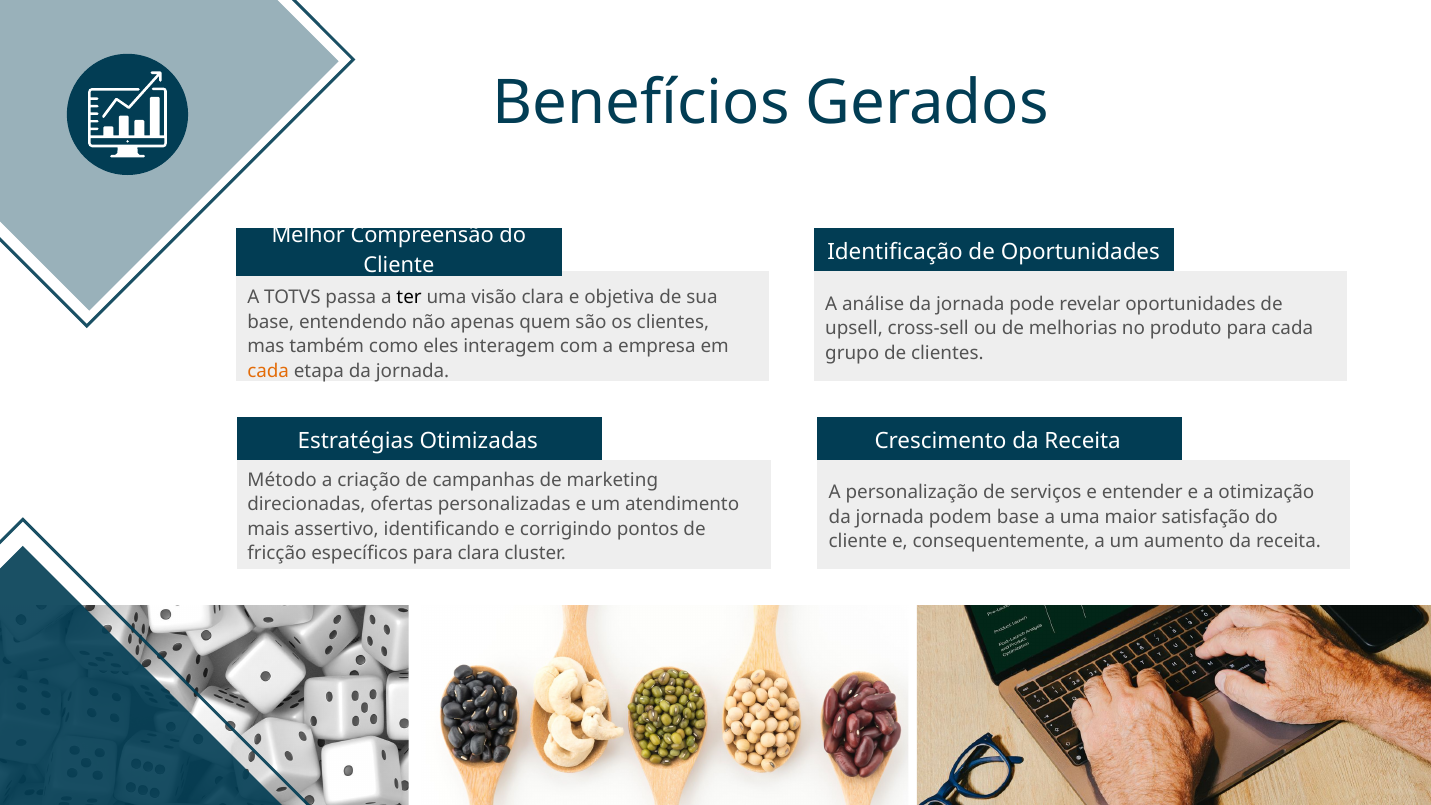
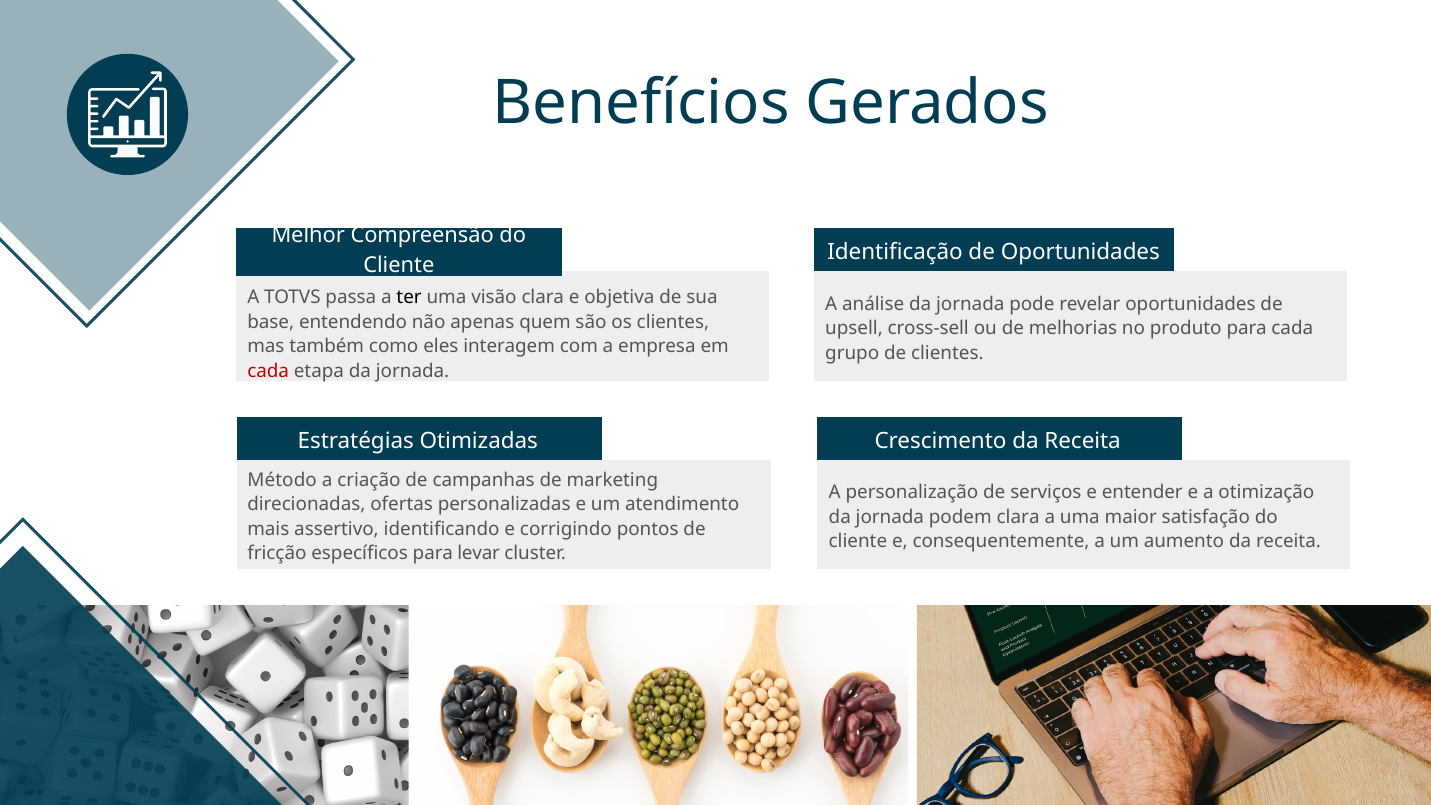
cada colour: orange -> red (268, 371)
podem base: base -> clara (1018, 517)
para clara: clara -> levar (479, 554)
